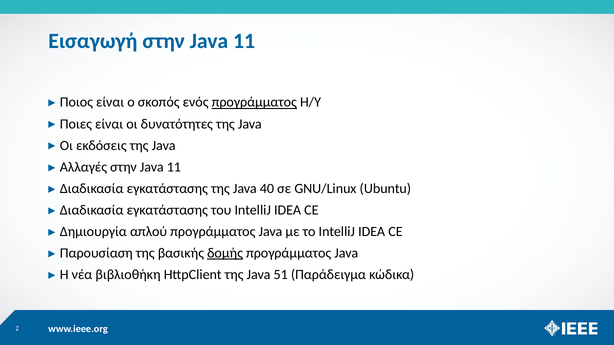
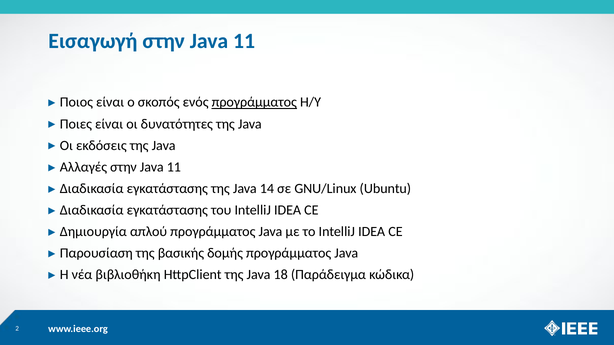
40: 40 -> 14 (267, 189)
δομής underline: present -> none (225, 253)
51: 51 -> 18 (281, 275)
